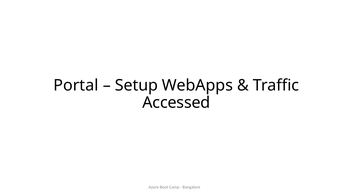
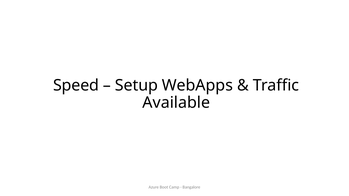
Portal: Portal -> Speed (76, 86)
Accessed: Accessed -> Available (176, 103)
